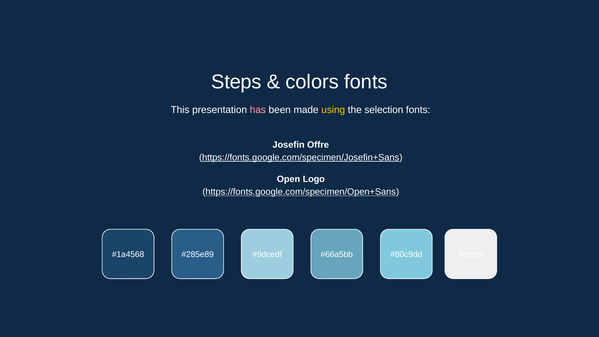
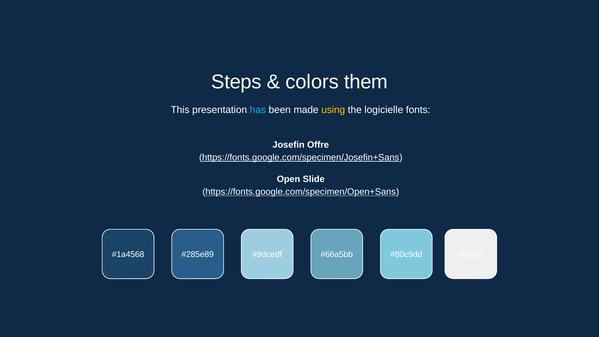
colors fonts: fonts -> them (366, 82)
has colour: pink -> light blue (258, 110)
selection: selection -> logicielle (384, 110)
Logo: Logo -> Slide (314, 179)
